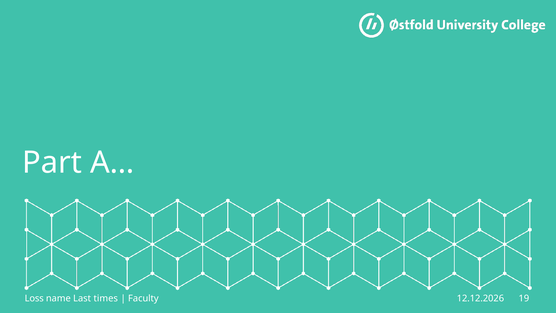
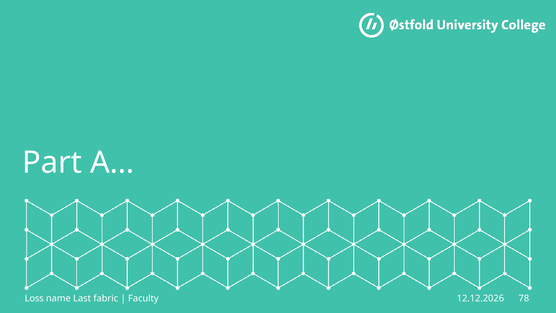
times: times -> fabric (106, 298)
19: 19 -> 78 (524, 298)
